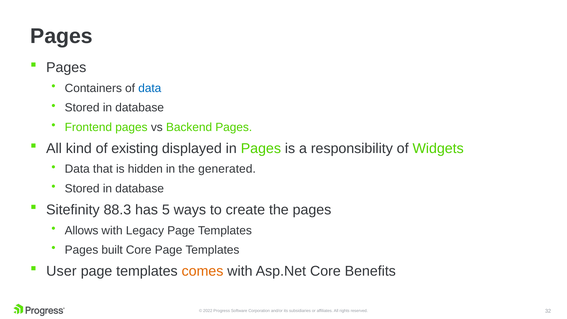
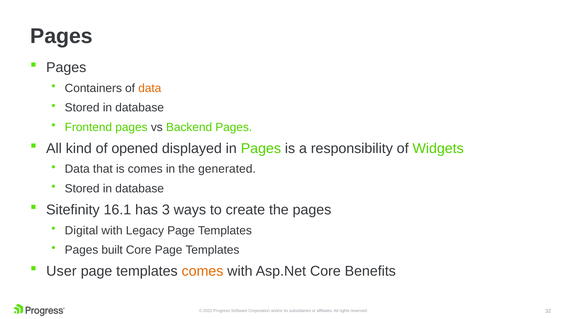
data colour: blue -> orange (150, 88)
existing: existing -> opened (135, 148)
is hidden: hidden -> comes (145, 169)
88.3: 88.3 -> 16.1 (117, 210)
5: 5 -> 3 (166, 210)
Allows: Allows -> Digital (81, 230)
